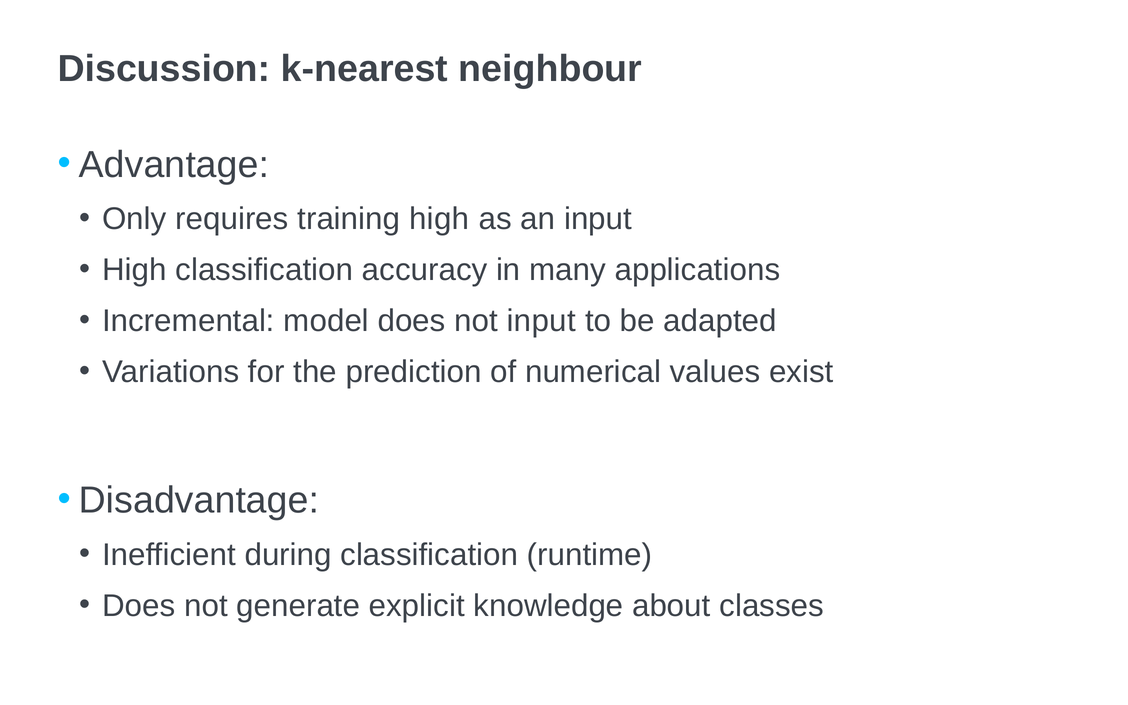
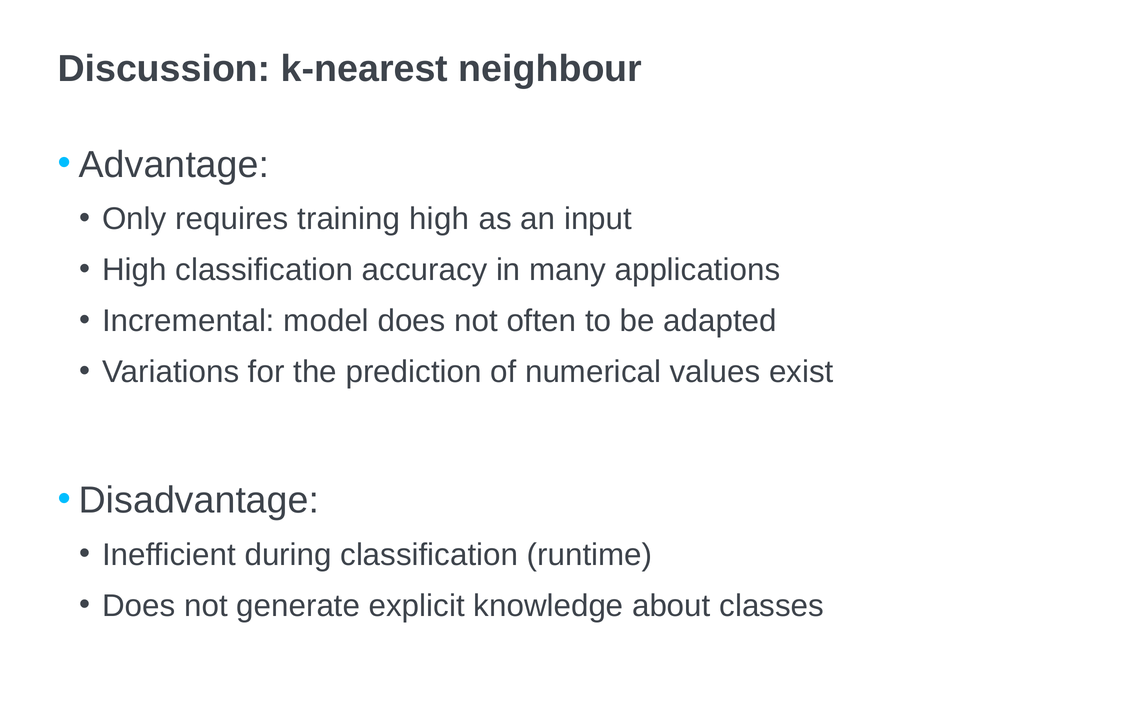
not input: input -> often (541, 321)
